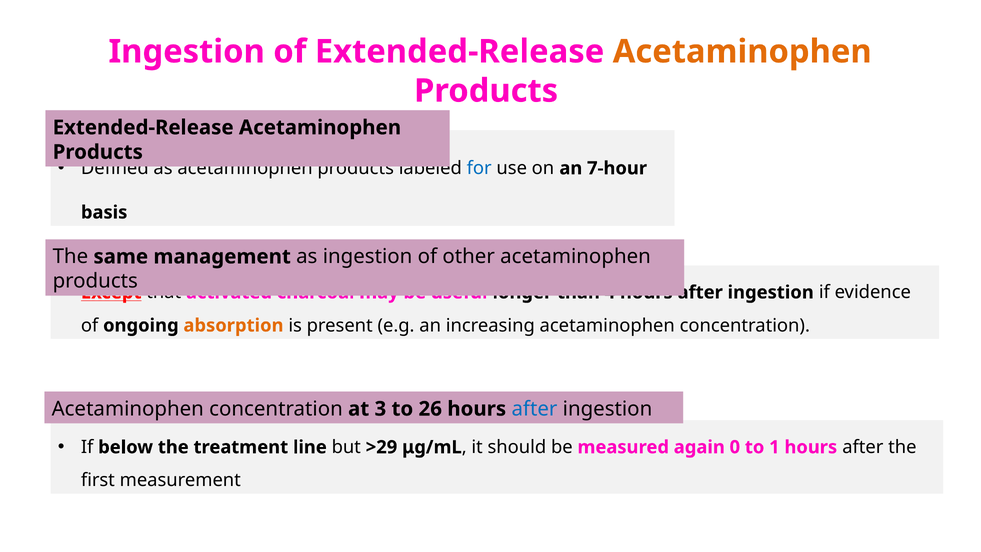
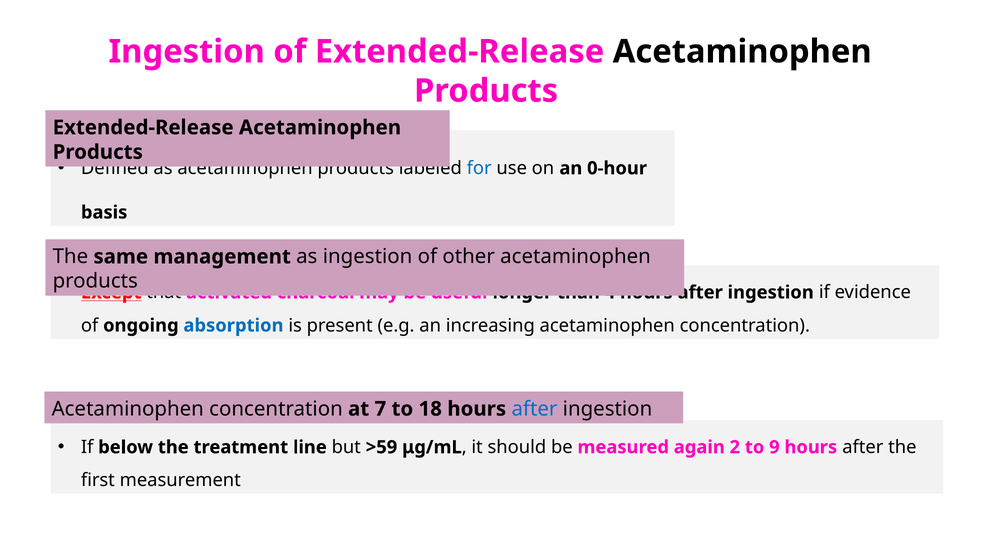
Acetaminophen colour: orange -> black (742, 52)
7-hour: 7-hour -> 0-hour (617, 168)
absorption colour: orange -> blue (233, 325)
3: 3 -> 7 (380, 409)
26: 26 -> 18 (430, 409)
>29: >29 -> >59 (382, 447)
0: 0 -> 2 (735, 447)
1: 1 -> 9 (774, 447)
